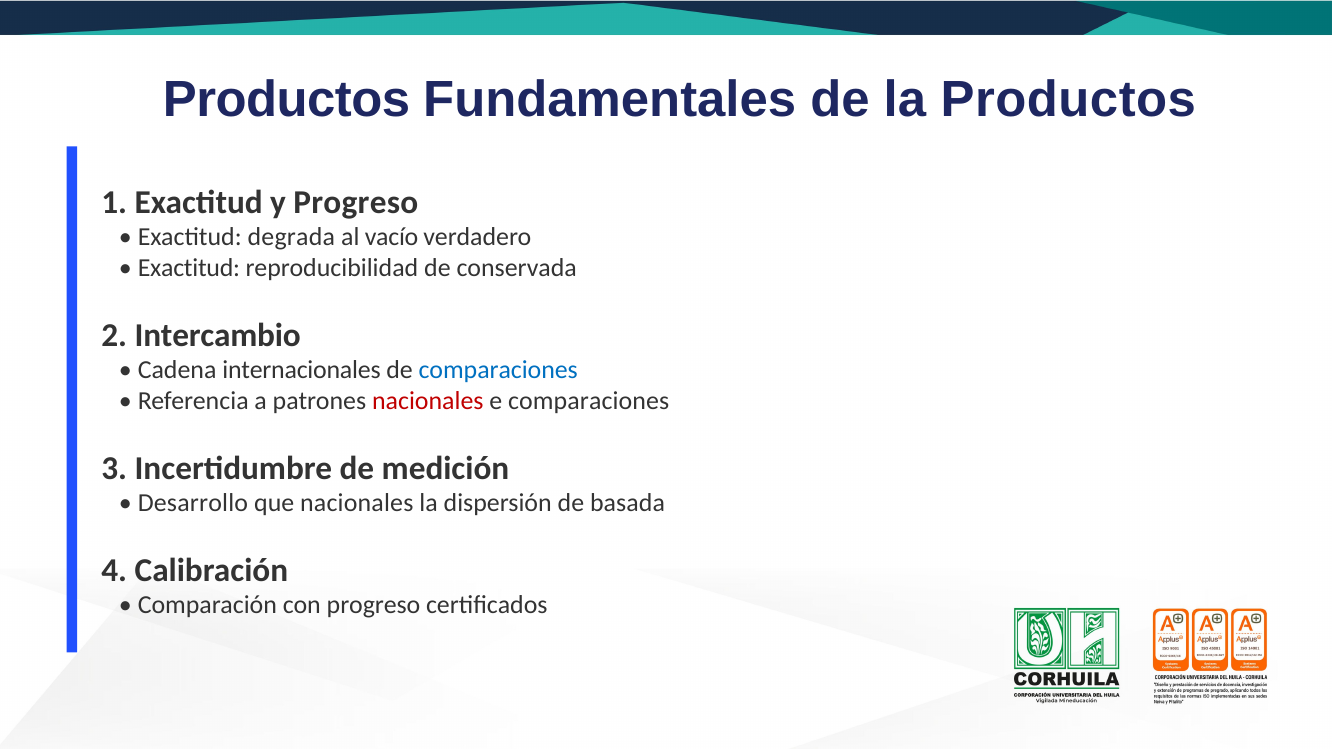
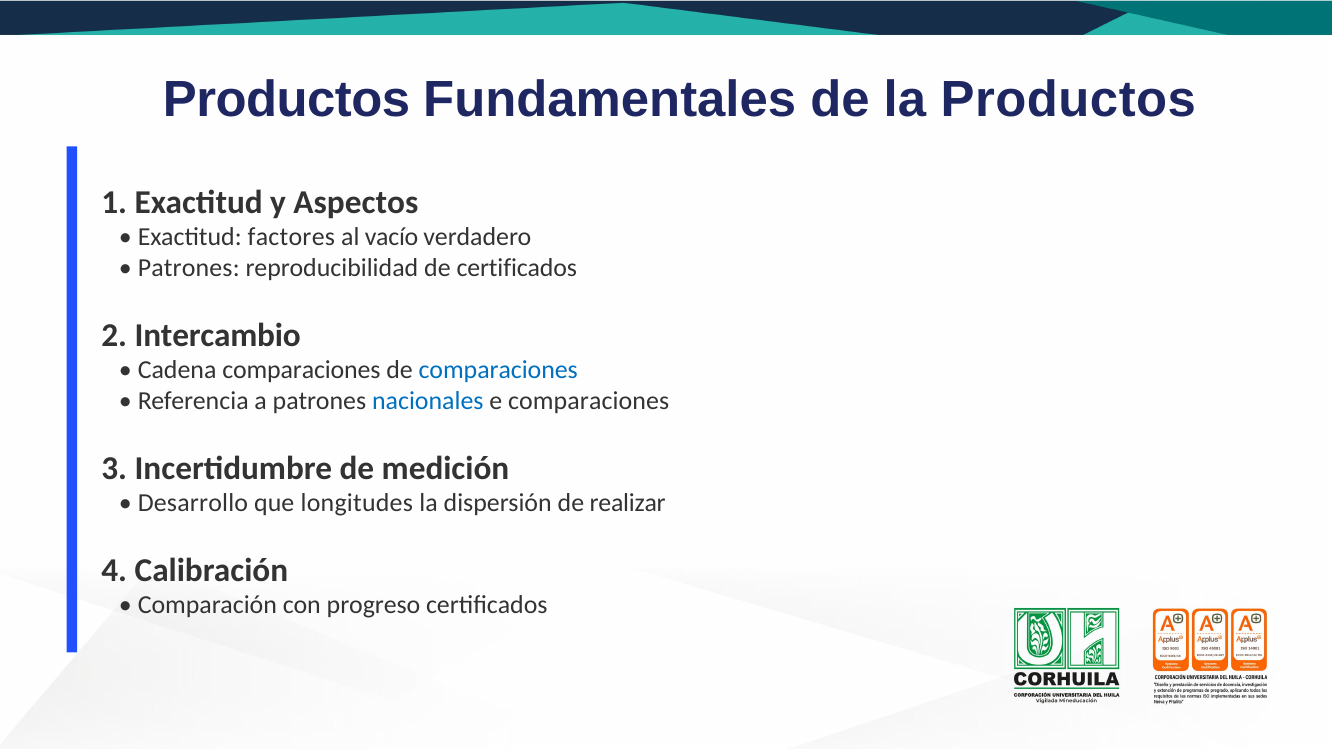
y Progreso: Progreso -> Aspectos (356, 202)
degrada: degrada -> factores (291, 237)
Exactitud: Exactitud -> Patrones (189, 268)
de conservada: conservada -> certificados (517, 268)
Cadena internacionales: internacionales -> comparaciones (301, 370)
nacionales colour: red -> blue (428, 401)
que nacionales: nacionales -> longitudes (357, 503)
basada: basada -> realizar (628, 503)
